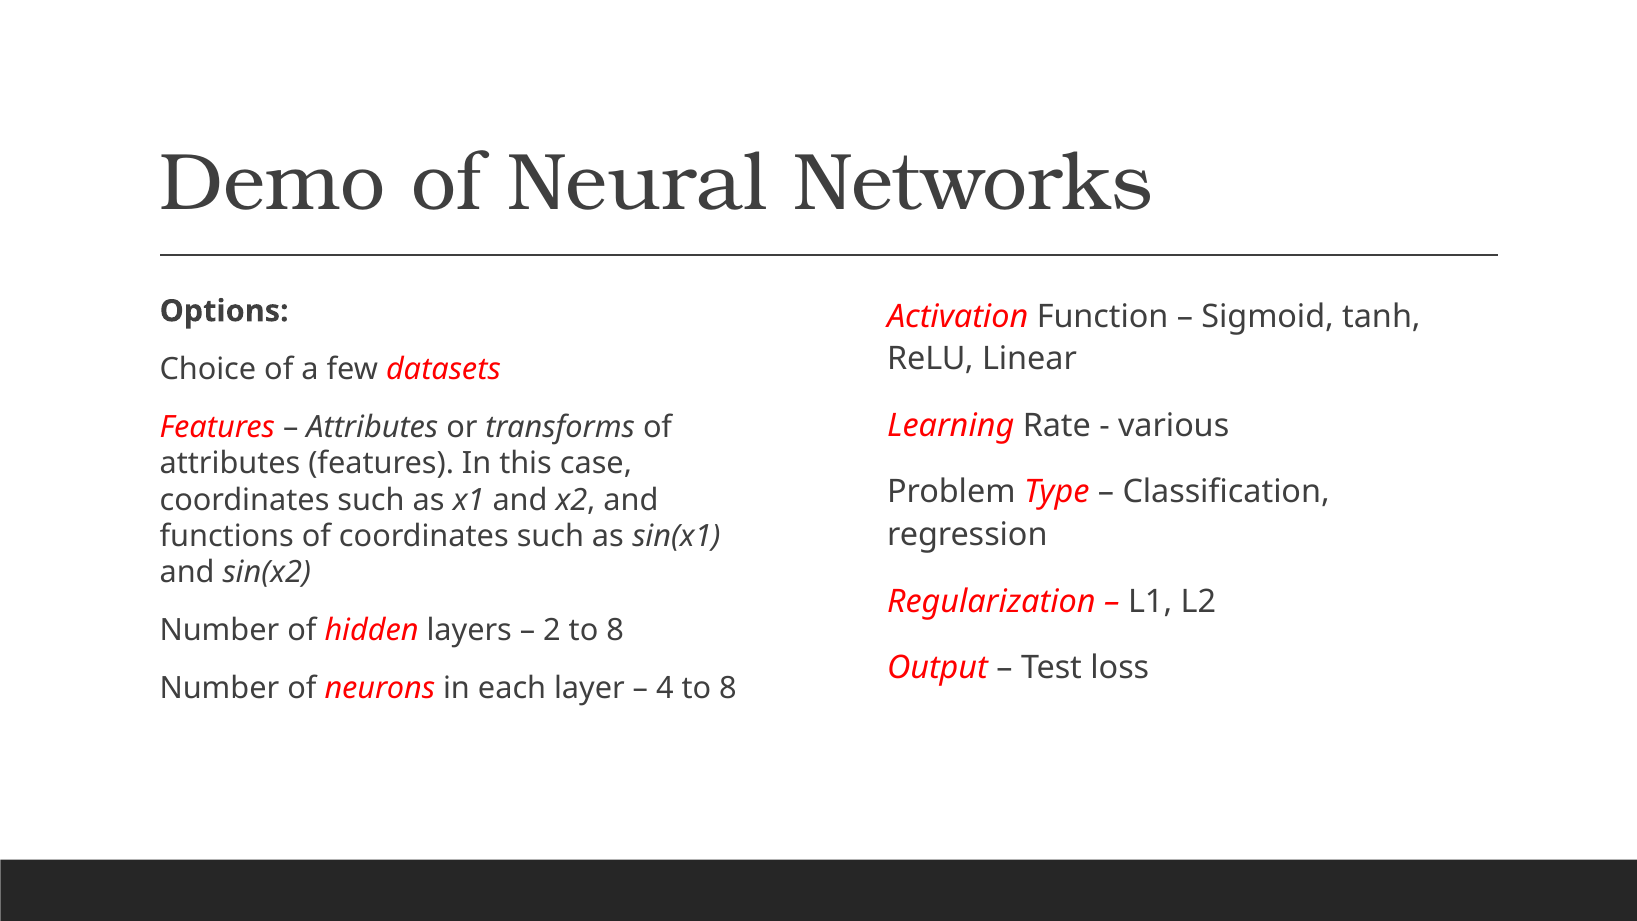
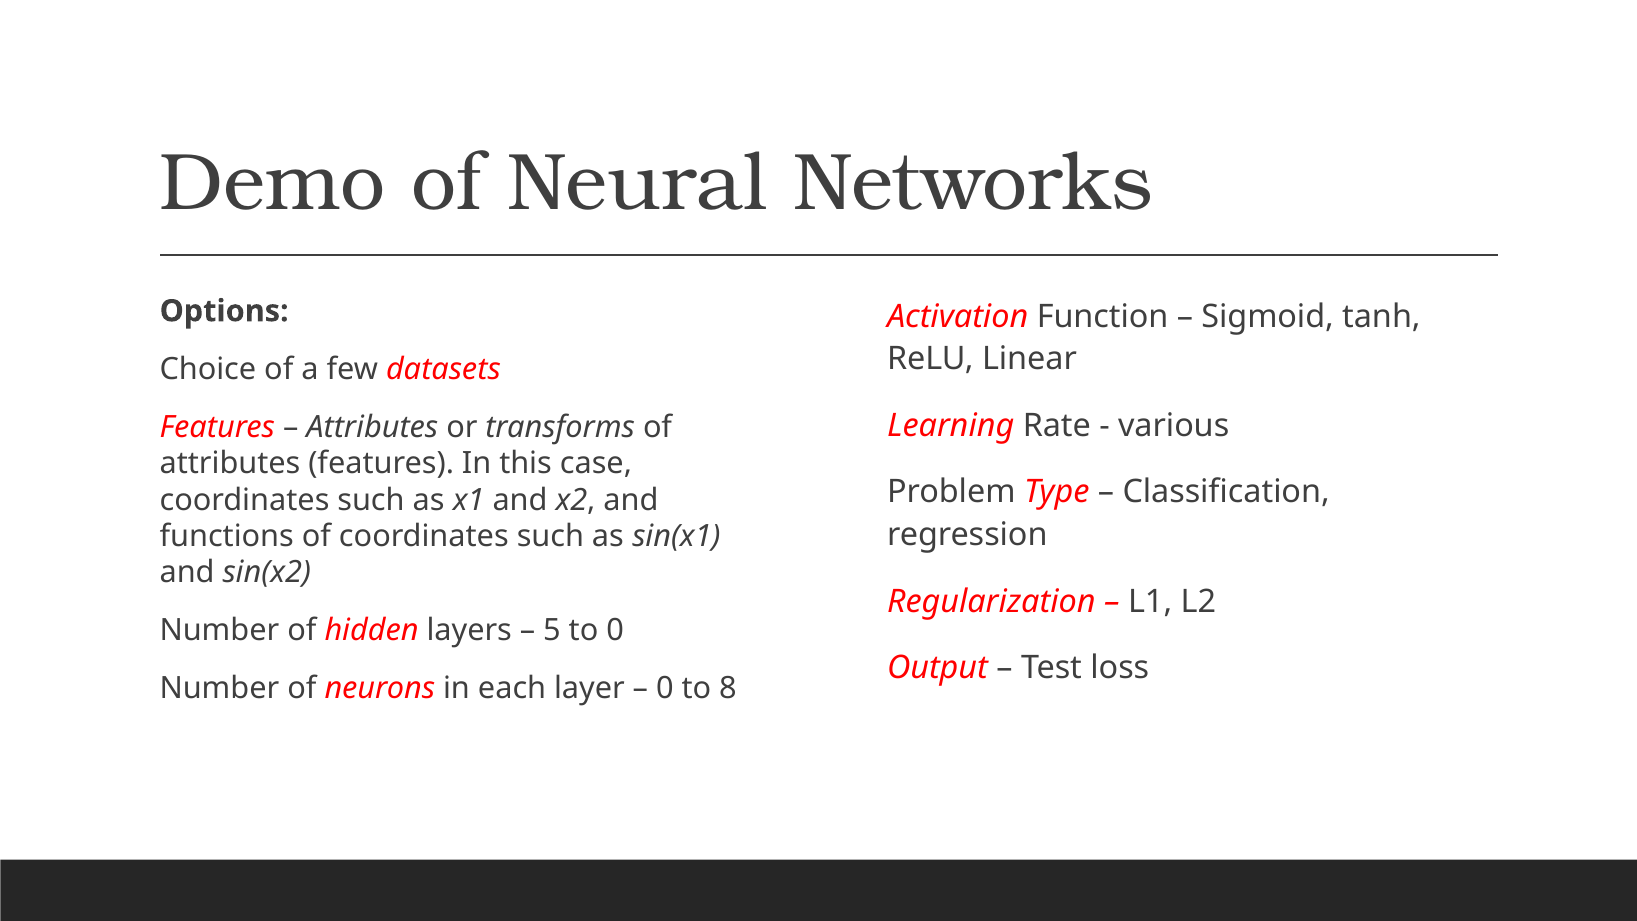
2: 2 -> 5 (552, 631)
8: 8 -> 0 (615, 631)
4: 4 -> 0 (665, 688)
